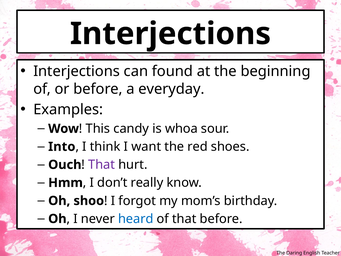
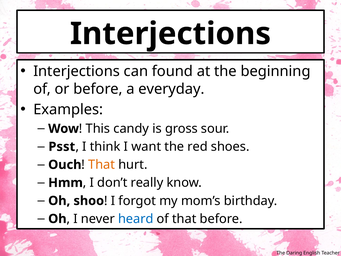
whoa: whoa -> gross (181, 129)
Into: Into -> Psst (62, 147)
That colour: purple -> orange (102, 165)
